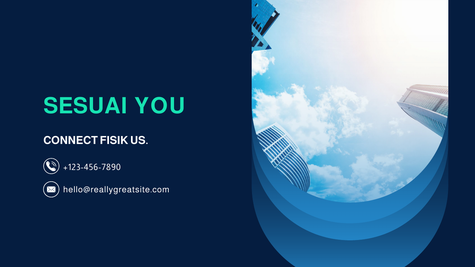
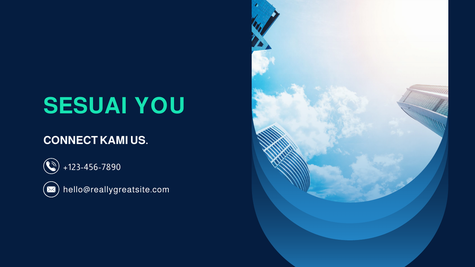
FISIK: FISIK -> KAMI (114, 141)
